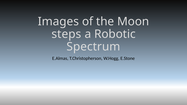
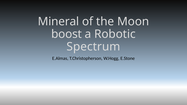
Images: Images -> Mineral (58, 22)
steps: steps -> boost (67, 34)
